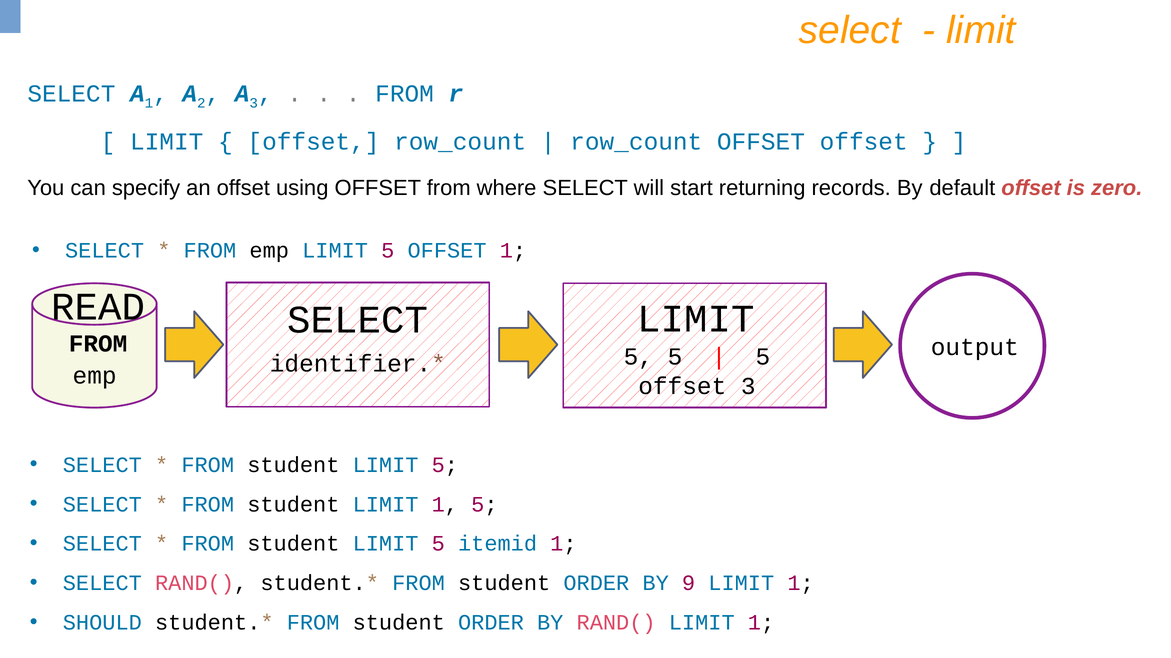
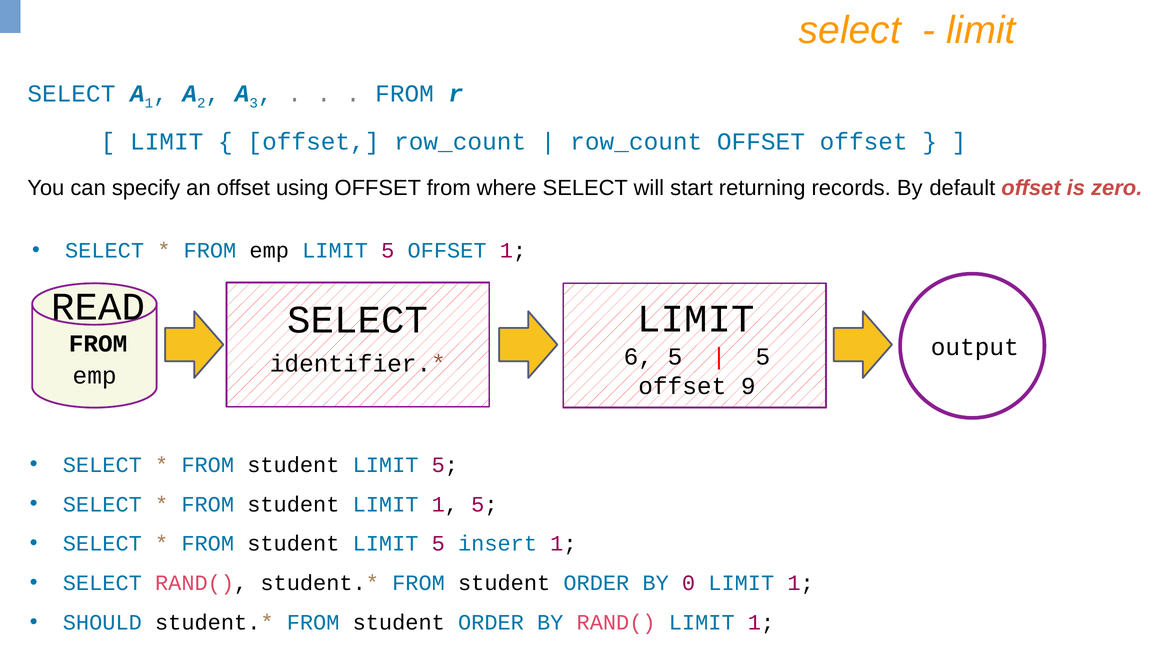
5: 5 -> 6 (638, 357)
offset 3: 3 -> 9 (748, 386)
itemid: itemid -> insert (498, 544)
9: 9 -> 0 (689, 584)
